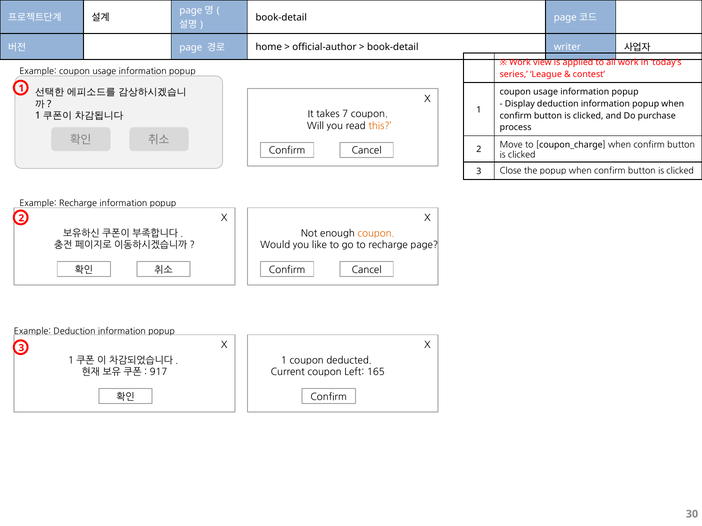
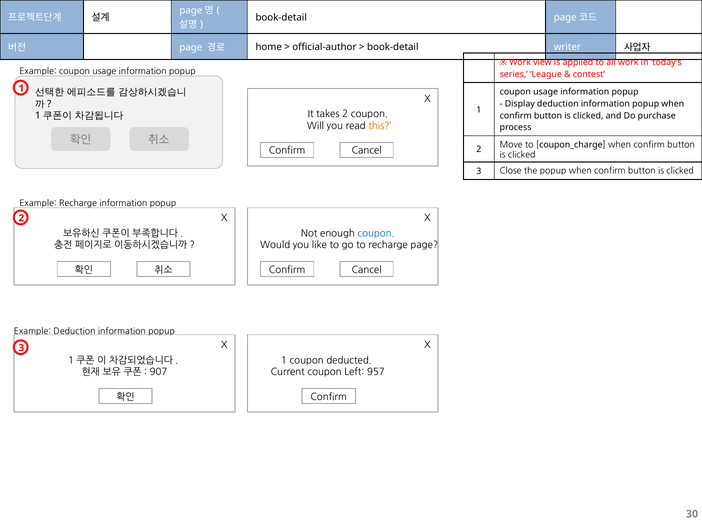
takes 7: 7 -> 2 (345, 114)
coupon colour: orange -> blue (376, 234)
917: 917 -> 907 (158, 372)
165: 165 -> 957 (376, 372)
